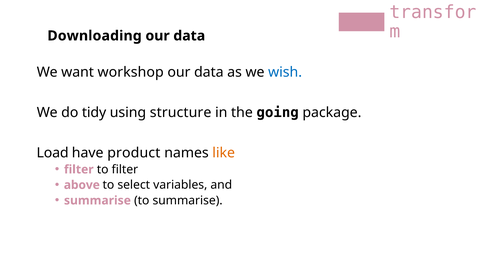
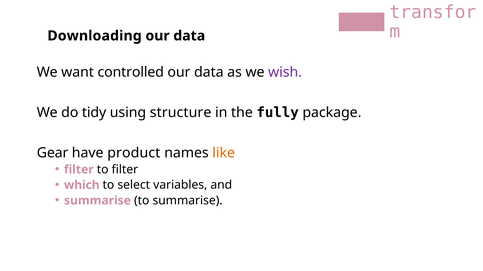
workshop: workshop -> controlled (131, 72)
wish colour: blue -> purple (285, 72)
going: going -> fully (278, 113)
Load: Load -> Gear (53, 153)
above: above -> which (82, 185)
